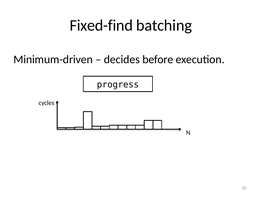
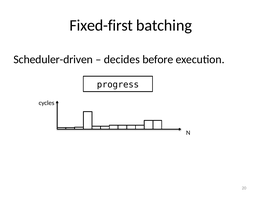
Fixed-find: Fixed-find -> Fixed-first (101, 25)
Minimum-driven: Minimum-driven -> Scheduler-driven (53, 59)
